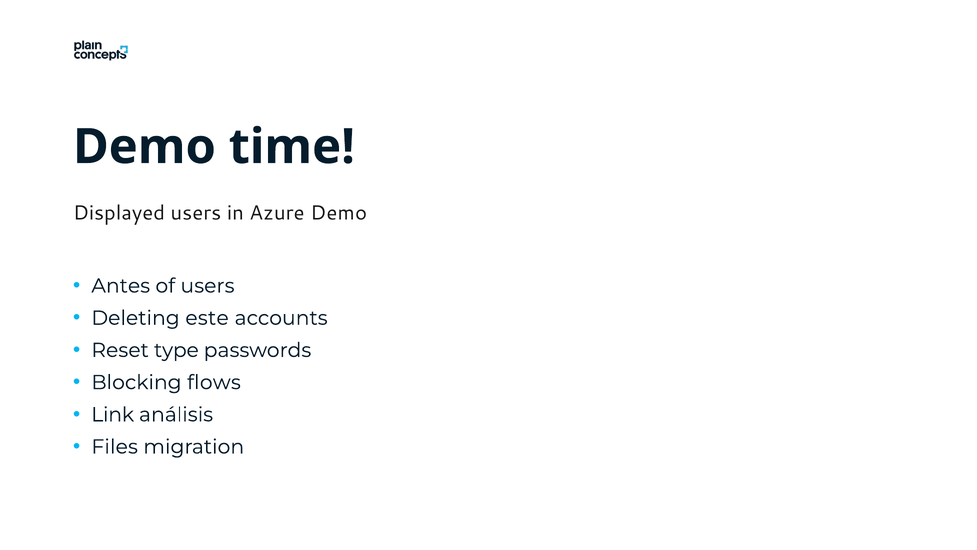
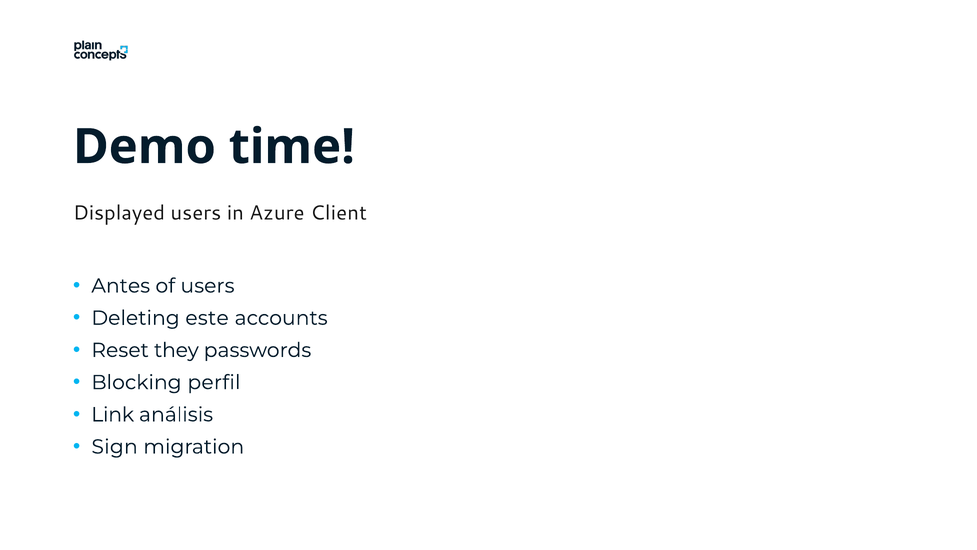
Azure Demo: Demo -> Client (339, 213)
type: type -> they (176, 350)
flows: flows -> perfil (214, 382)
Files: Files -> Sign (115, 446)
